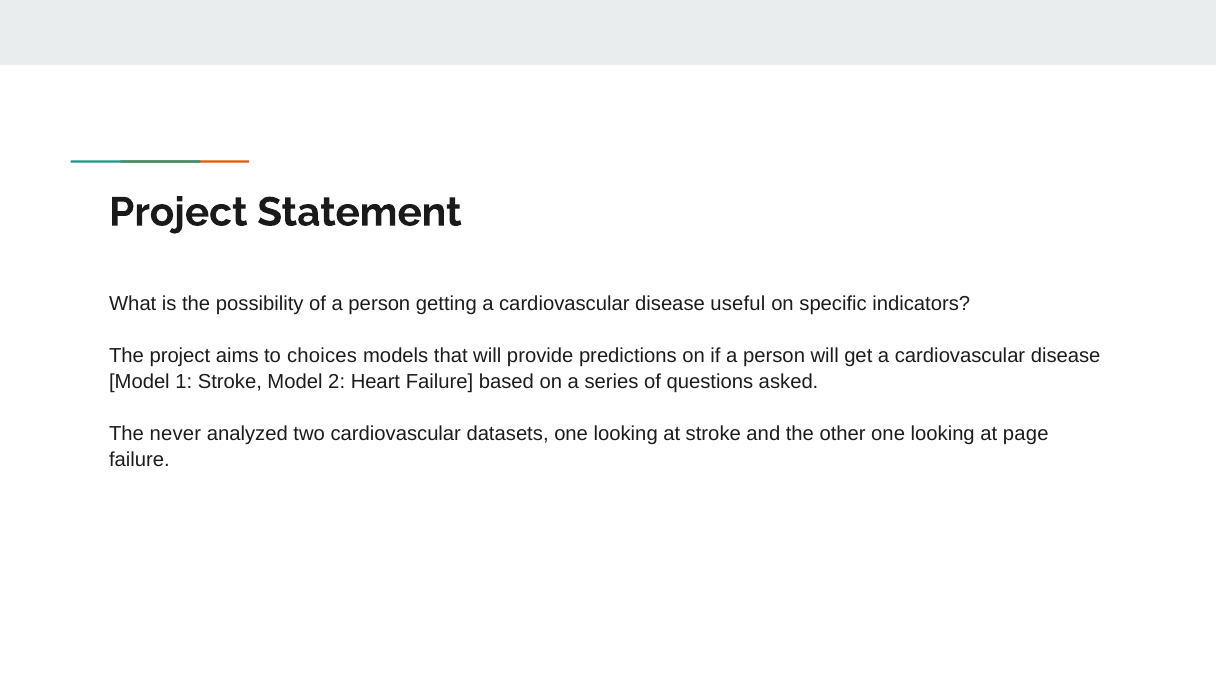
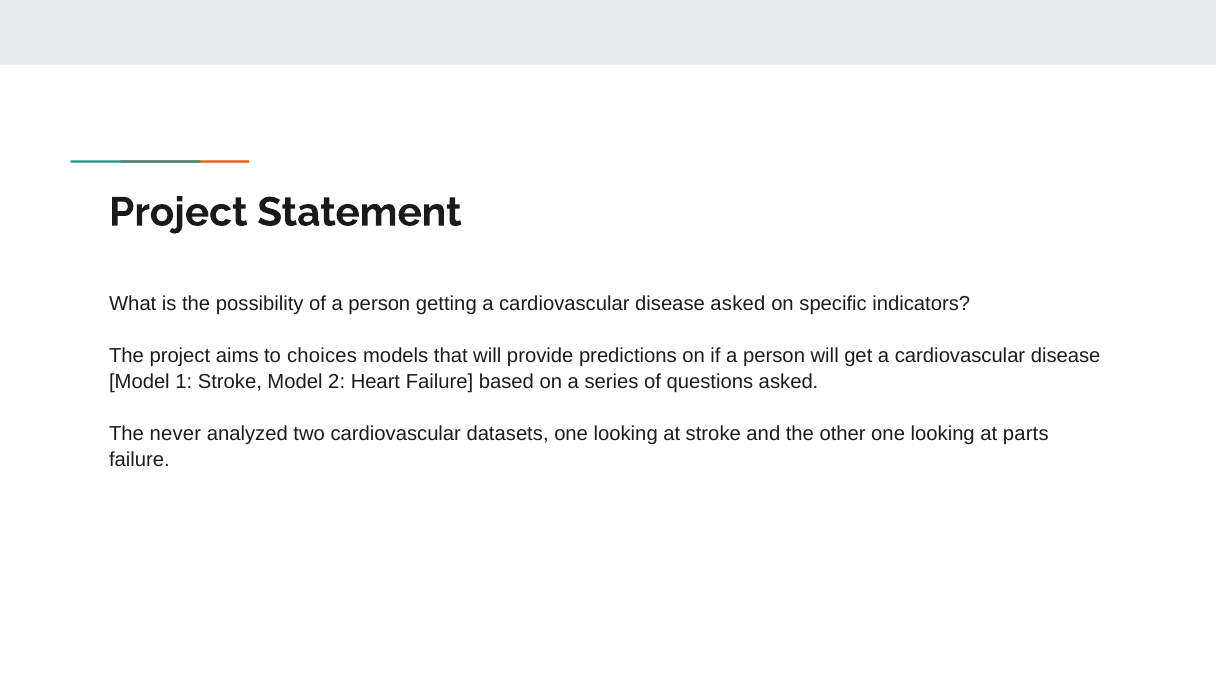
disease useful: useful -> asked (738, 304)
page: page -> parts (1026, 434)
